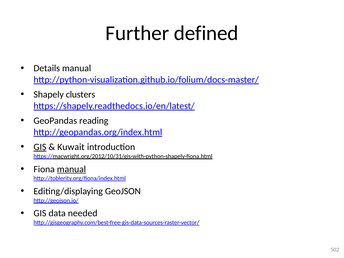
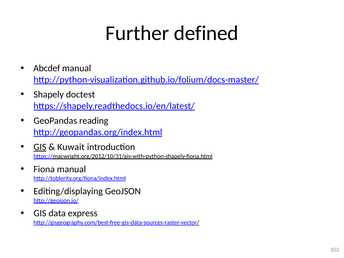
Details: Details -> Abcdef (47, 68)
clusters: clusters -> doctest (80, 95)
manual underline: present -> none (71, 169)
needed: needed -> express (83, 213)
